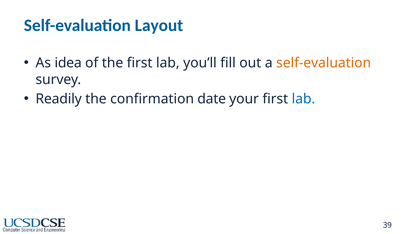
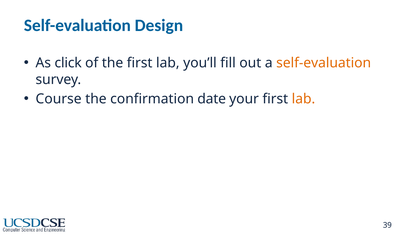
Layout: Layout -> Design (159, 25)
idea: idea -> click (68, 63)
Readily: Readily -> Course (59, 99)
lab colour: blue -> orange (303, 99)
